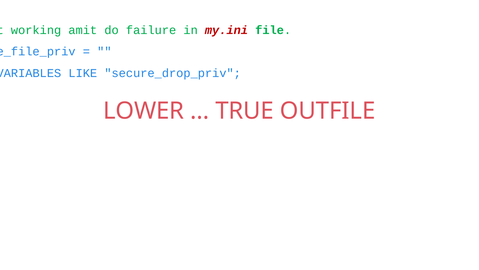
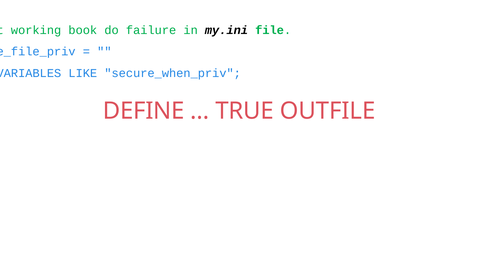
amit: amit -> book (83, 30)
my.ini colour: red -> black (226, 30)
secure_drop_priv: secure_drop_priv -> secure_when_priv (173, 73)
LOWER: LOWER -> DEFINE (144, 111)
